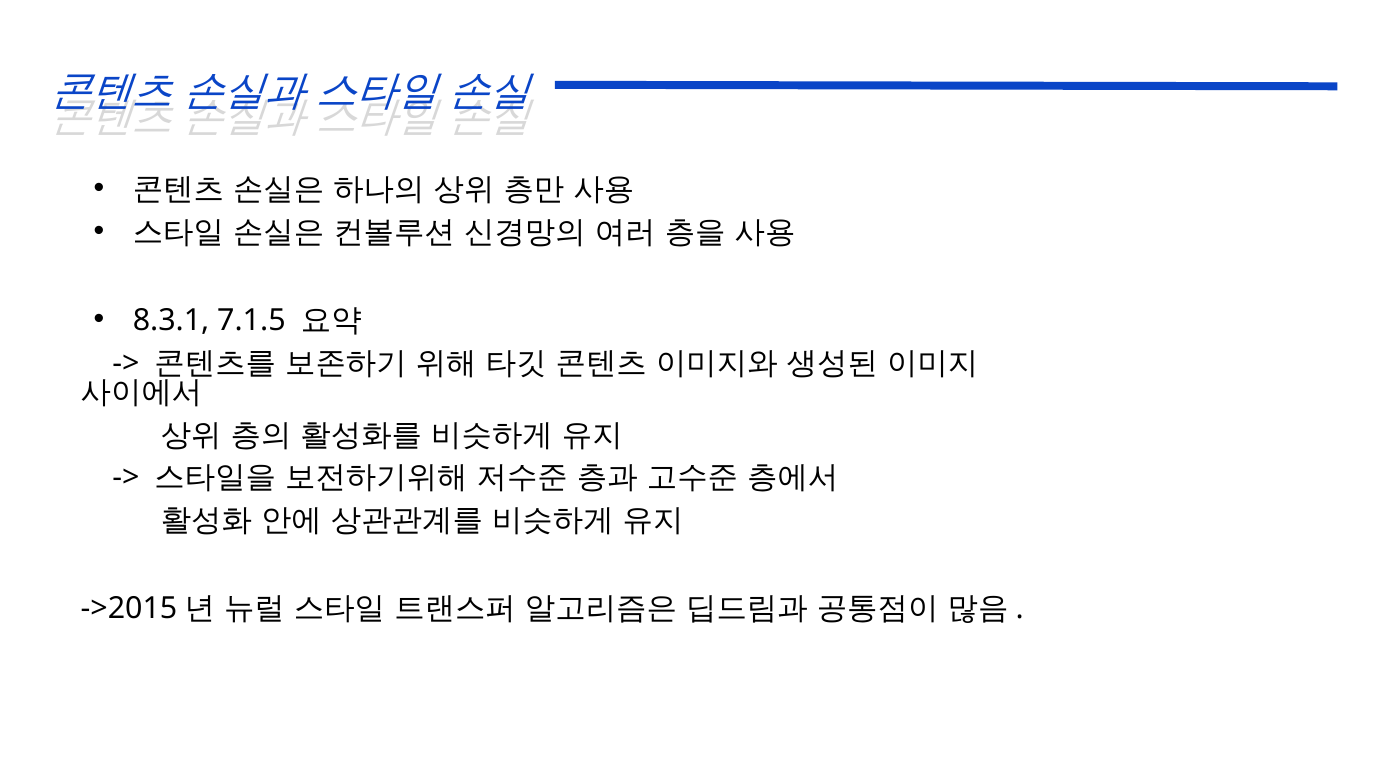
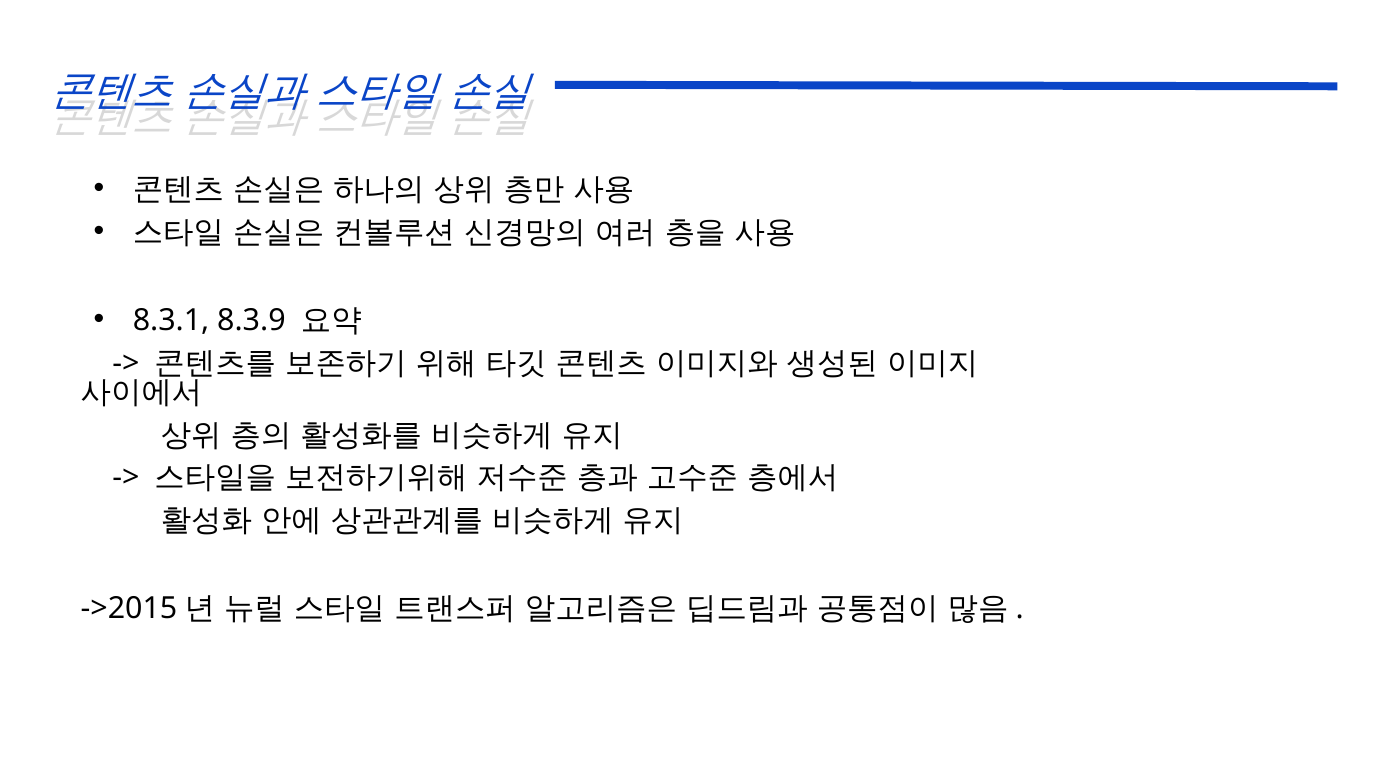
7.1.5: 7.1.5 -> 8.3.9 (251, 320)
